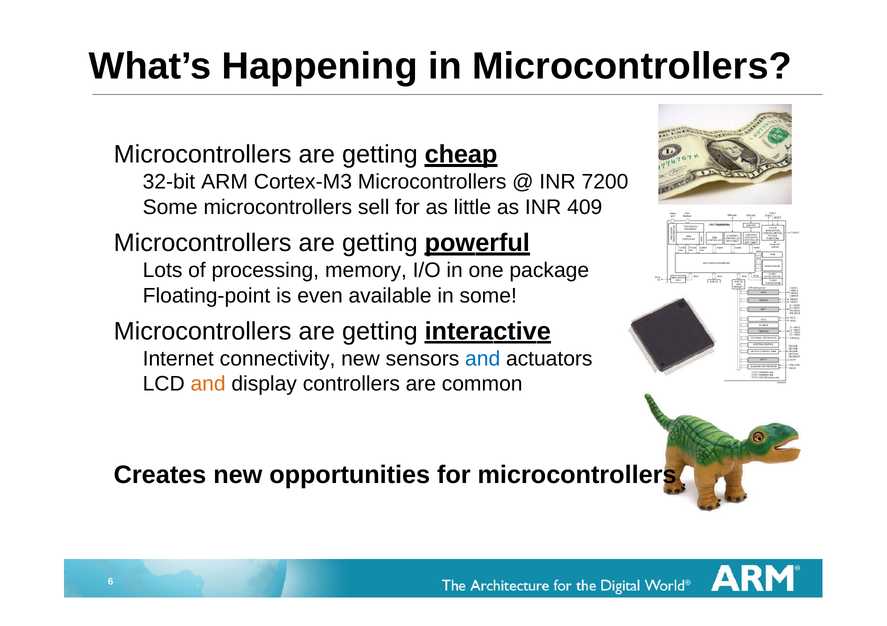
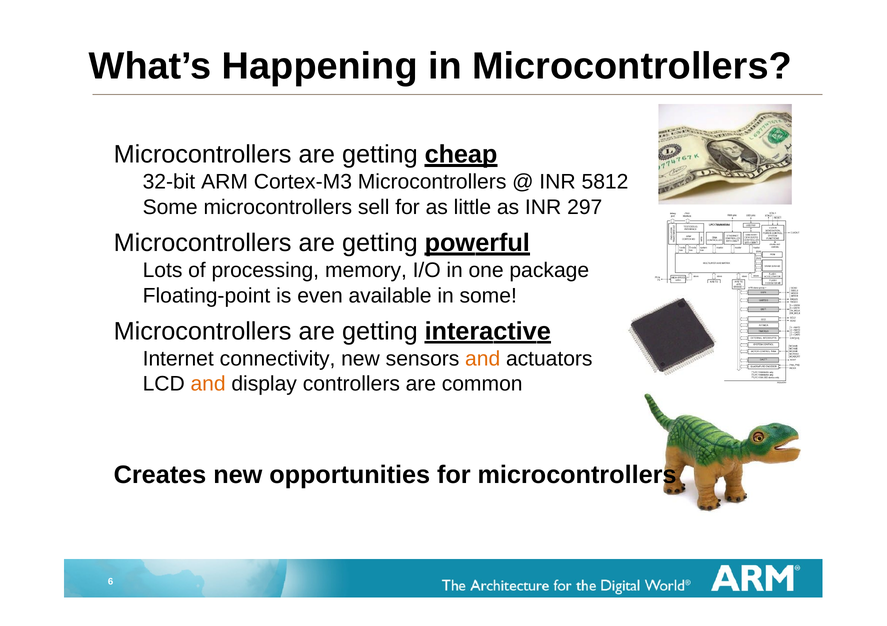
7200: 7200 -> 5812 (605, 182)
409: 409 -> 297 (585, 208)
and colour: blue -> orange (483, 359)
